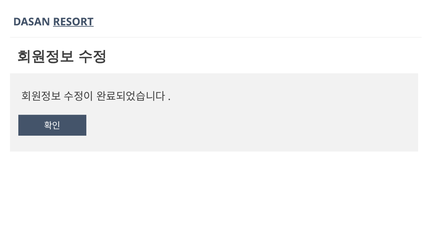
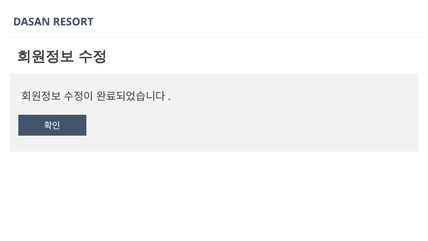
RESORT underline: present -> none (73, 22)
